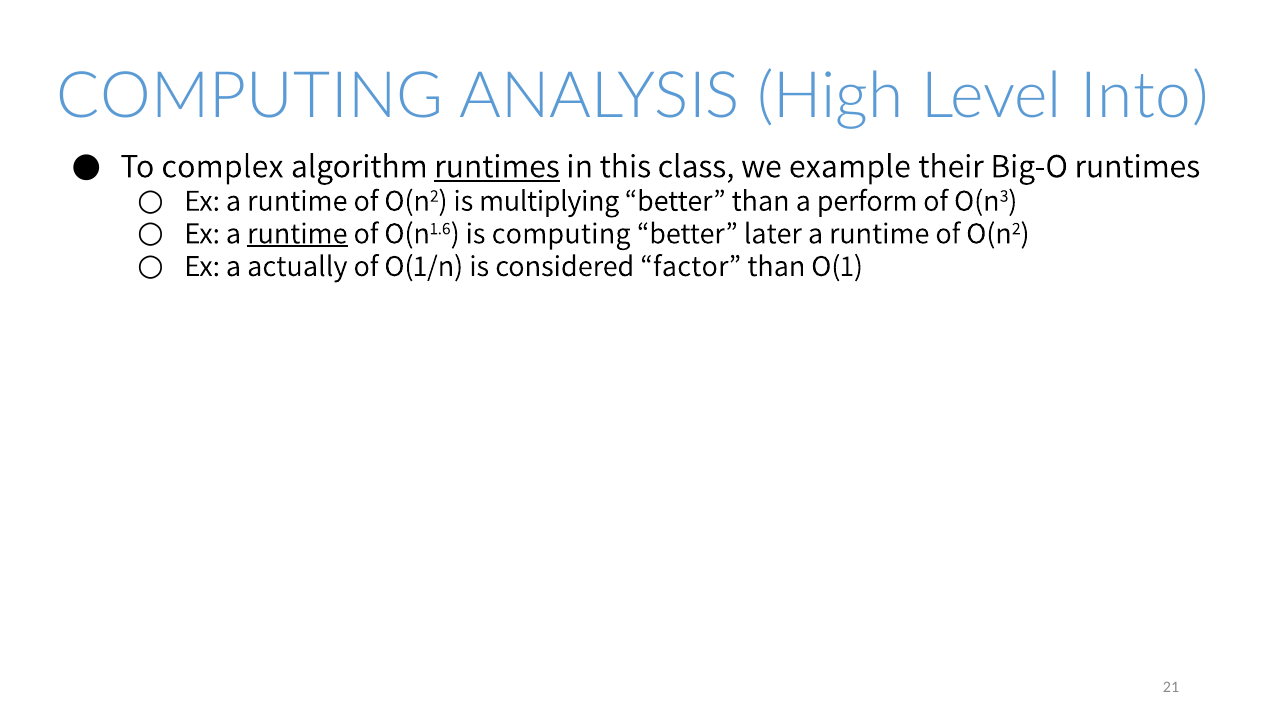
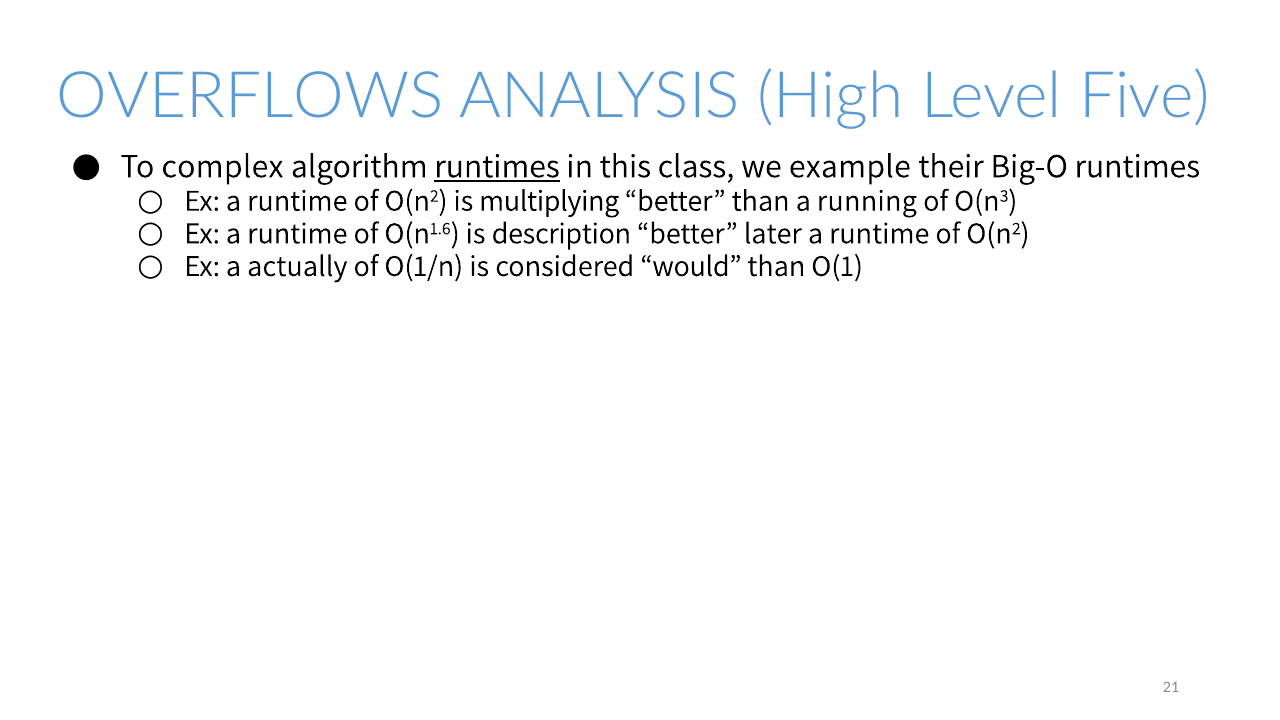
COMPUTING: COMPUTING -> OVERFLOWS (250, 97)
Into: Into -> Five (1145, 97)
perform: perform -> running (867, 201)
runtime underline: present -> none (297, 233)
is computing: computing -> description (561, 233)
factor: factor -> would (691, 266)
